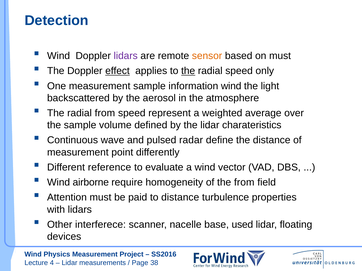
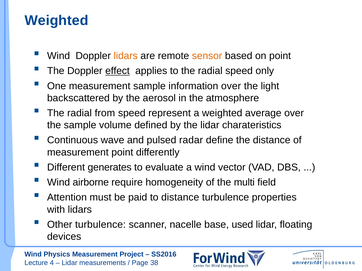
Detection: Detection -> Weighted (57, 21)
lidars colour: purple -> orange (126, 56)
on must: must -> point (280, 56)
the underline: present -> none (188, 71)
information wind: wind -> over (231, 86)
reference: reference -> generates (110, 168)
the from: from -> multi (244, 183)
Other interferece: interferece -> turbulence (100, 225)
